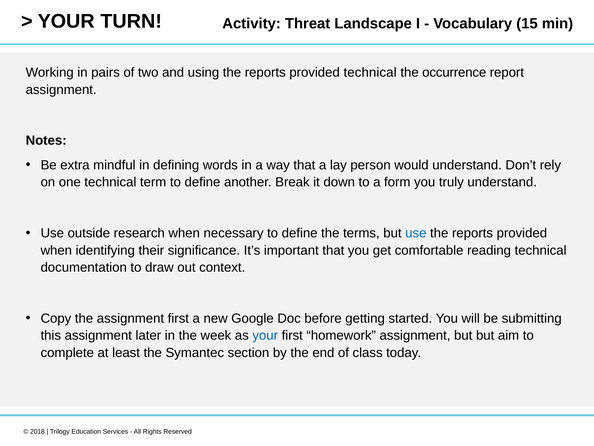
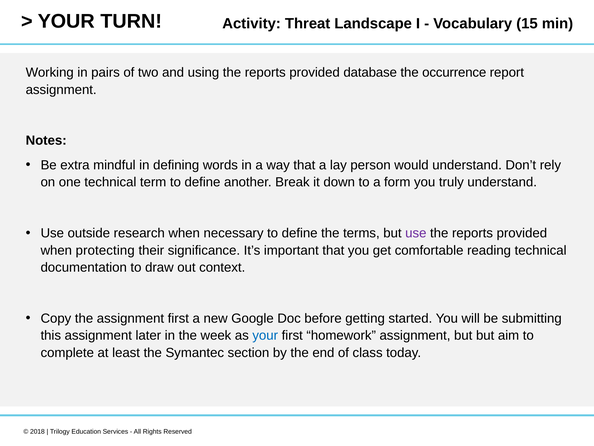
provided technical: technical -> database (370, 72)
use colour: blue -> purple (416, 233)
identifying: identifying -> protecting (105, 250)
